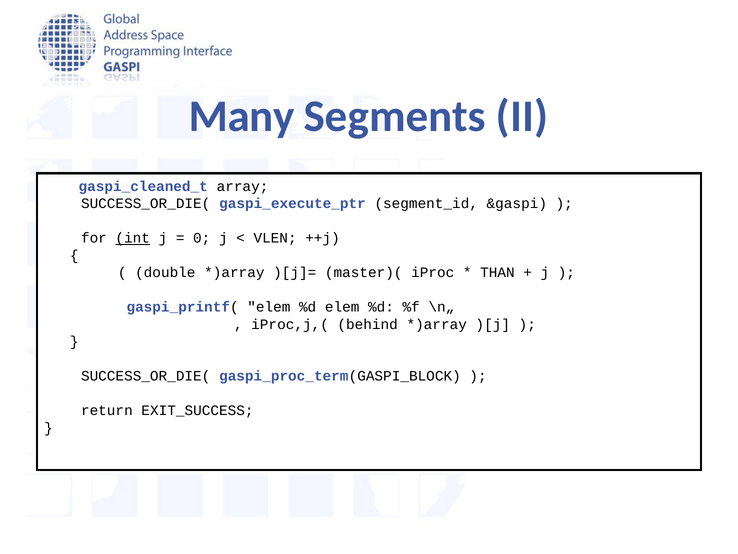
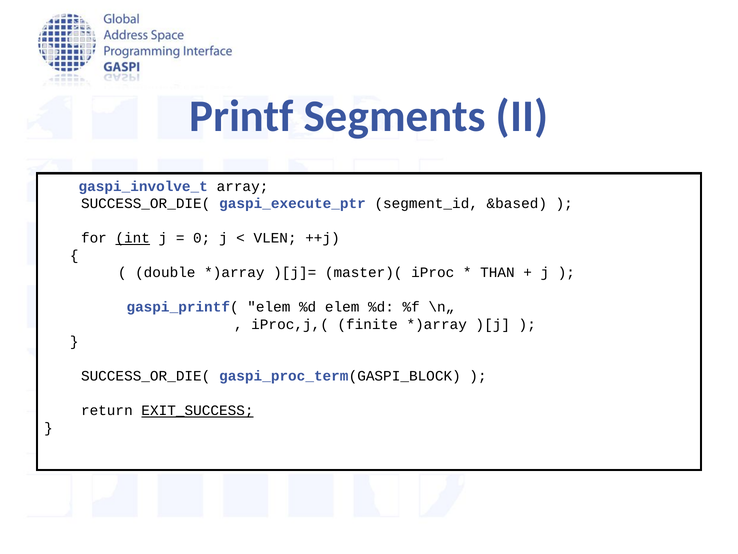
Many: Many -> Printf (242, 116)
gaspi_cleaned_t: gaspi_cleaned_t -> gaspi_involve_t (143, 186)
&gaspi: &gaspi -> &based (517, 204)
behind: behind -> finite (368, 324)
EXIT_SUCCESS underline: none -> present (197, 410)
